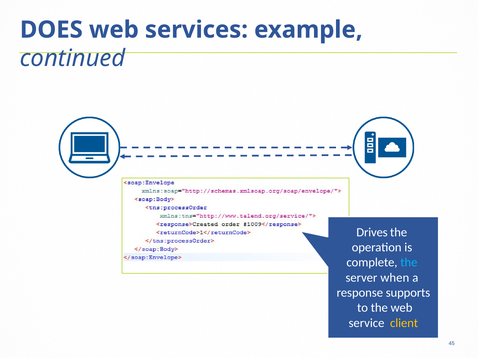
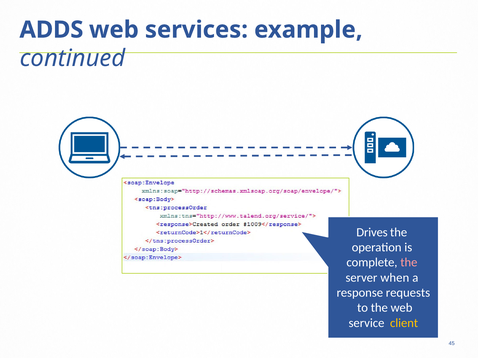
DOES: DOES -> ADDS (51, 30)
the colour: light blue -> pink (409, 263)
supports: supports -> requests (408, 293)
